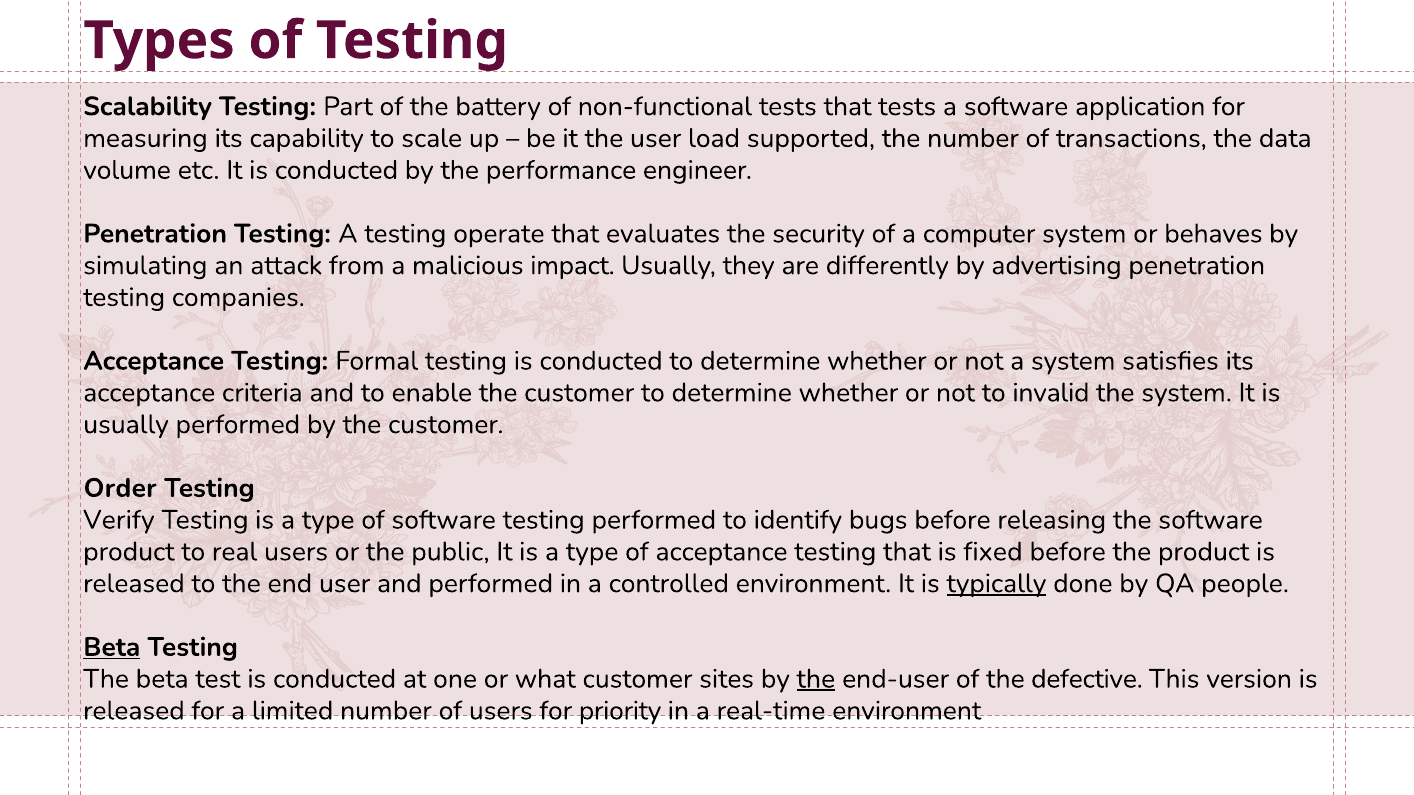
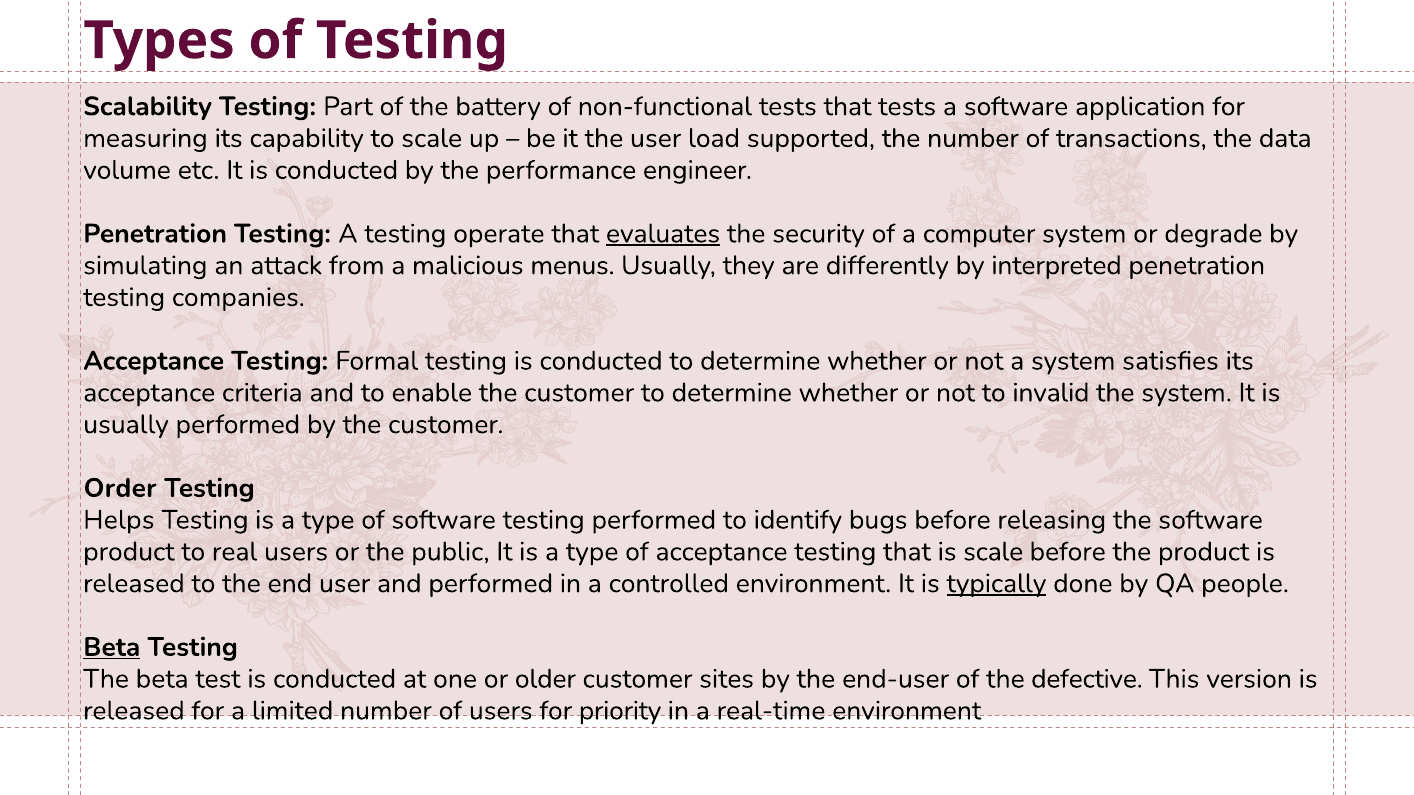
evaluates underline: none -> present (663, 234)
behaves: behaves -> degrade (1213, 234)
impact: impact -> menus (572, 266)
advertising: advertising -> interpreted (1057, 266)
Verify: Verify -> Helps (119, 520)
is fixed: fixed -> scale (993, 552)
what: what -> older (545, 679)
the underline: present -> none (816, 679)
